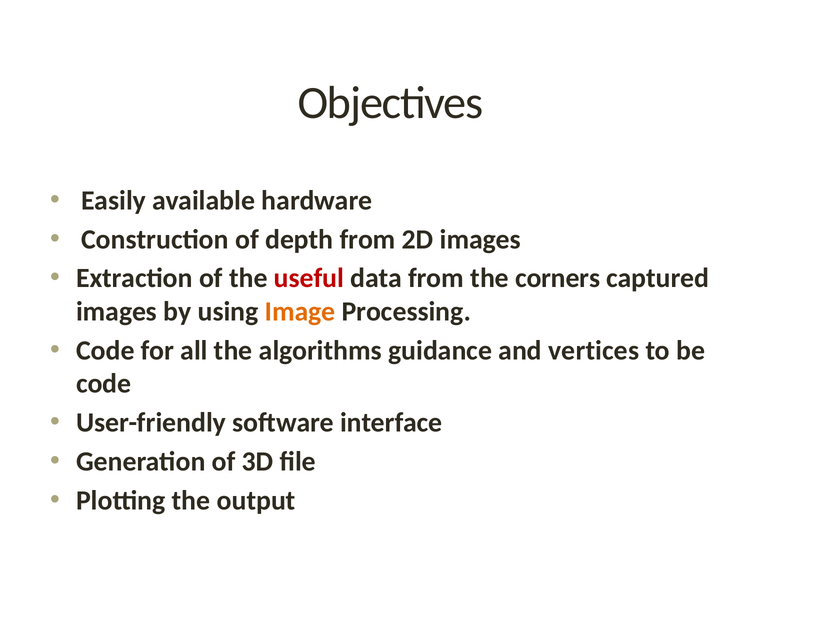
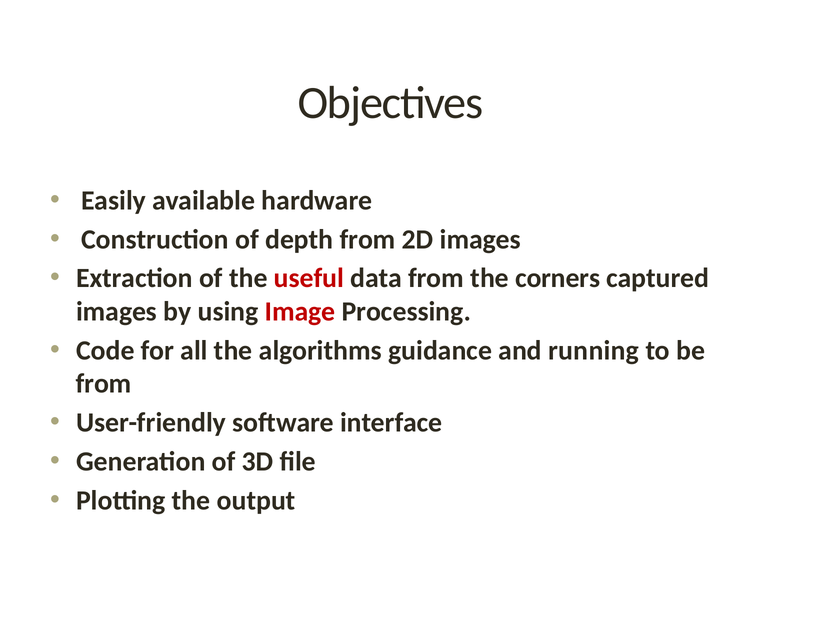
Image colour: orange -> red (300, 312)
vertices: vertices -> running (594, 351)
code: code -> from (104, 384)
